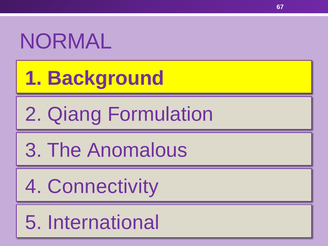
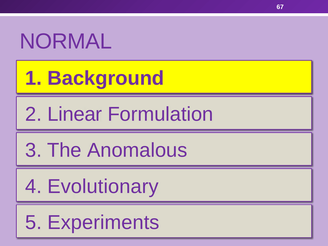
Qiang: Qiang -> Linear (75, 114)
Connectivity: Connectivity -> Evolutionary (103, 186)
International: International -> Experiments (103, 223)
